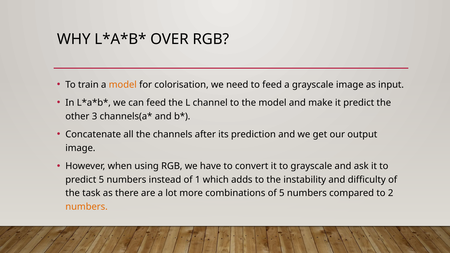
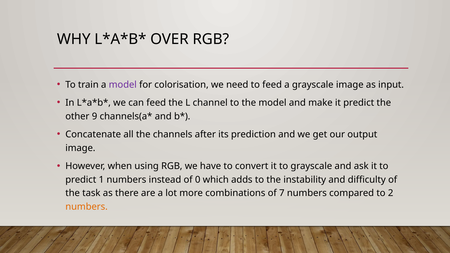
model colour: orange -> purple (123, 85)
3: 3 -> 9 (95, 116)
predict 5: 5 -> 1 (101, 180)
1: 1 -> 0 (198, 180)
of 5: 5 -> 7 (282, 193)
